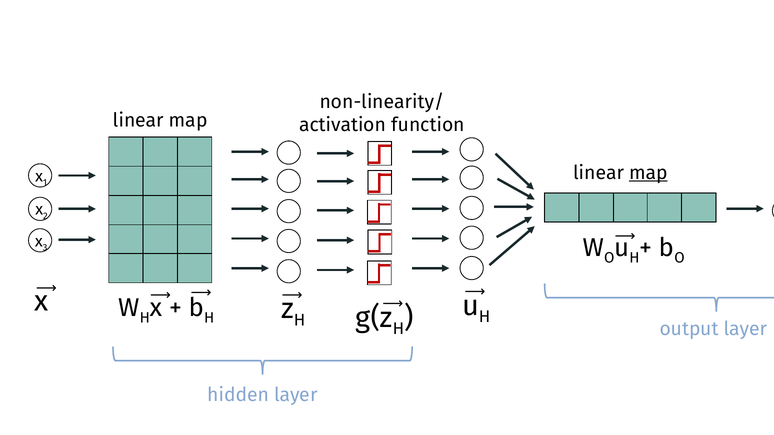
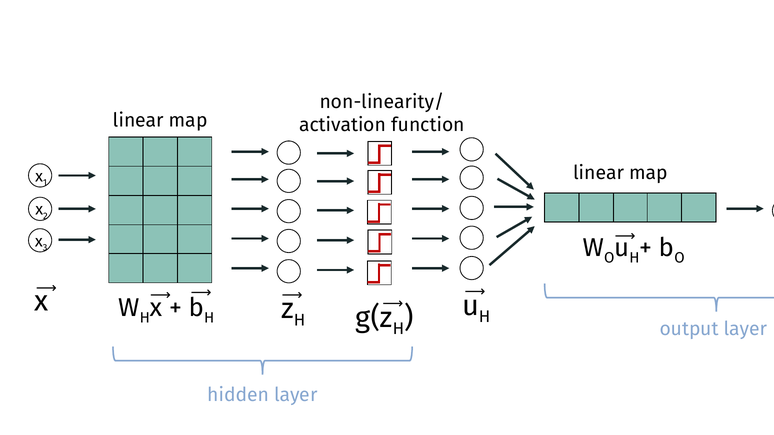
map underline: present -> none (648, 173)
